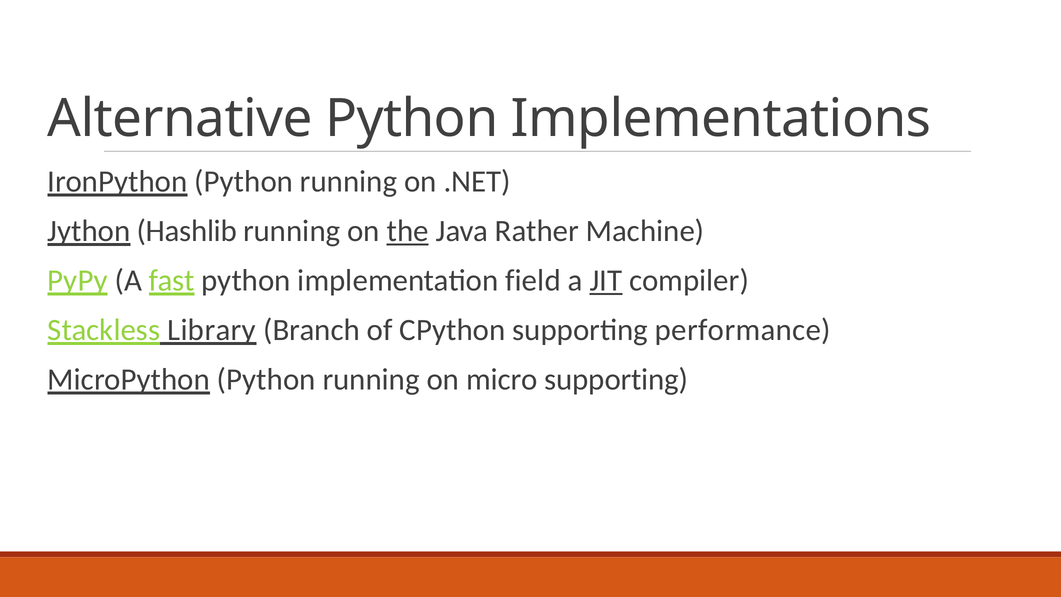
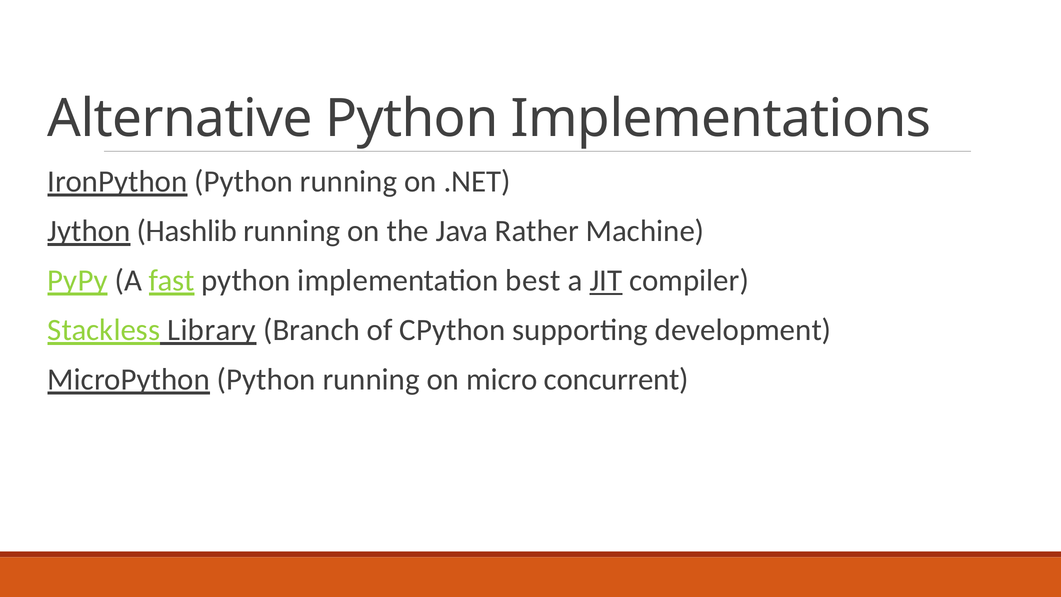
the underline: present -> none (408, 231)
field: field -> best (533, 281)
performance: performance -> development (743, 330)
micro supporting: supporting -> concurrent (616, 380)
